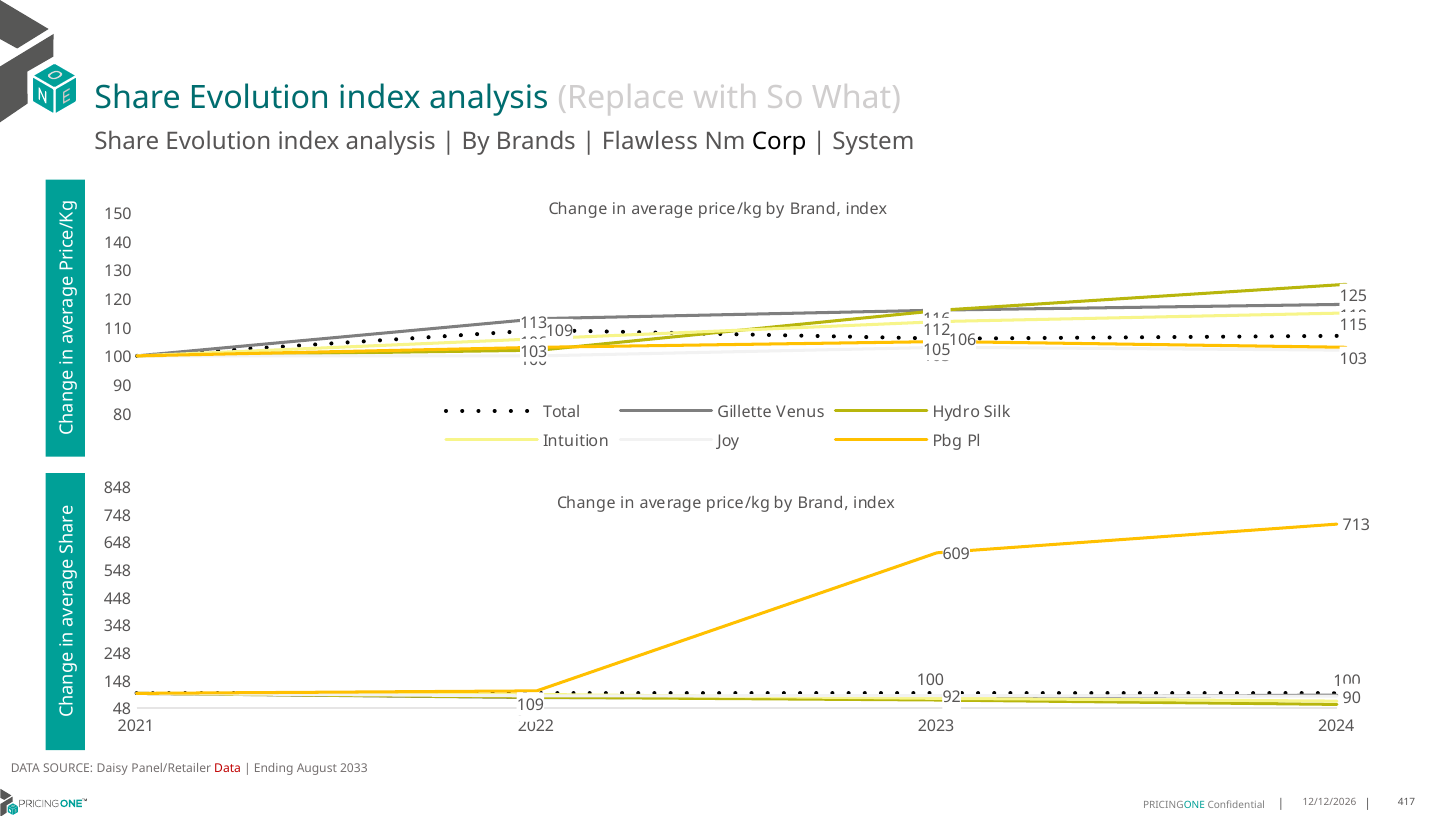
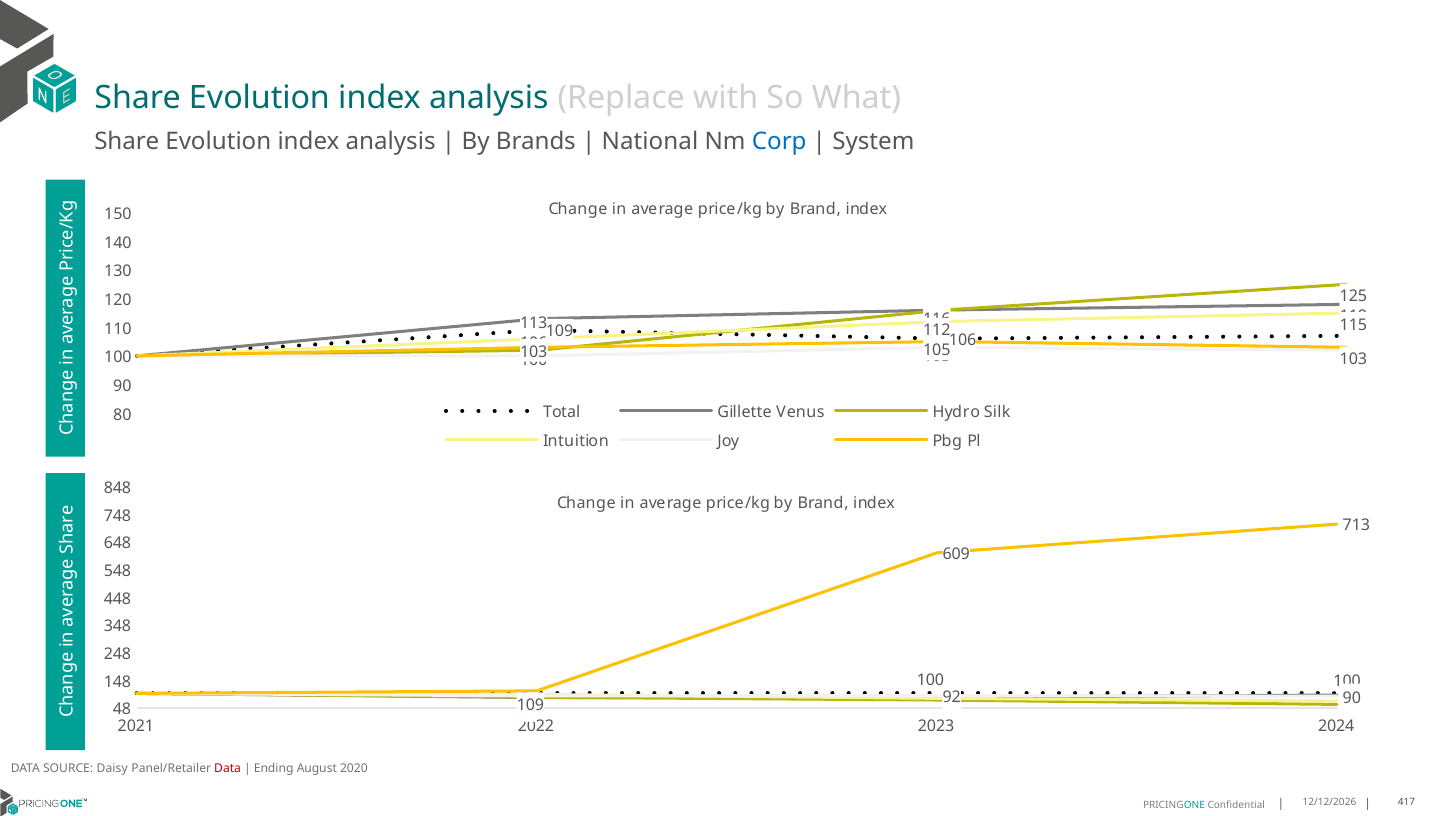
Flawless: Flawless -> National (650, 141)
Corp colour: black -> blue (779, 141)
2033: 2033 -> 2020 (354, 769)
